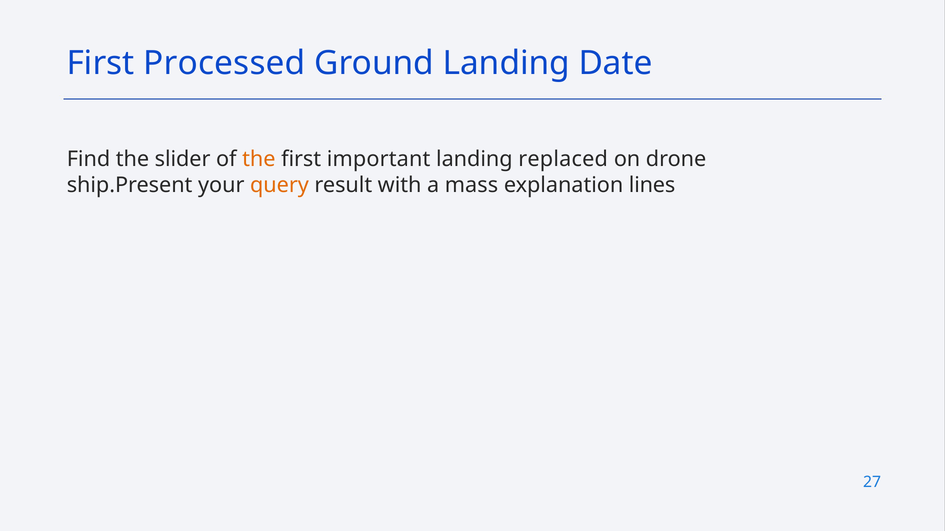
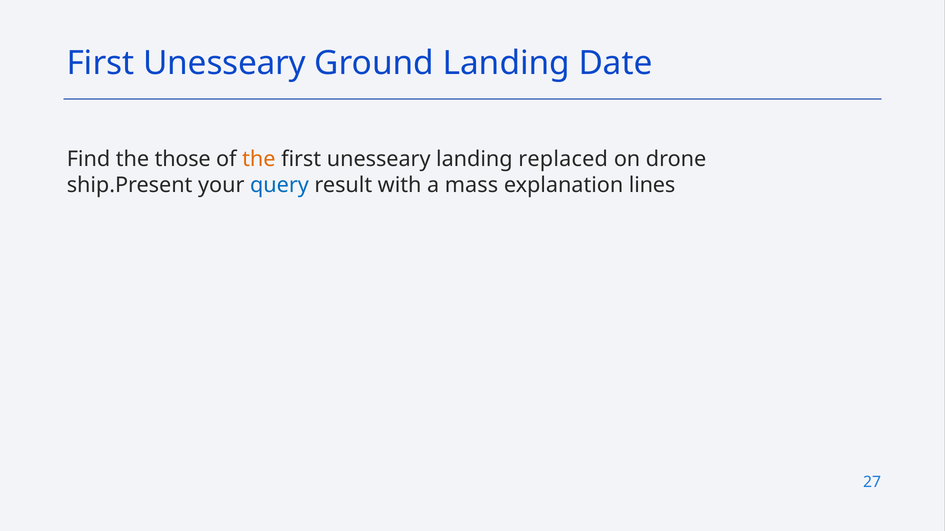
Processed: Processed -> Unesseary (225, 63)
slider: slider -> those (183, 160)
important: important -> unesseary (379, 160)
query colour: orange -> blue (279, 185)
